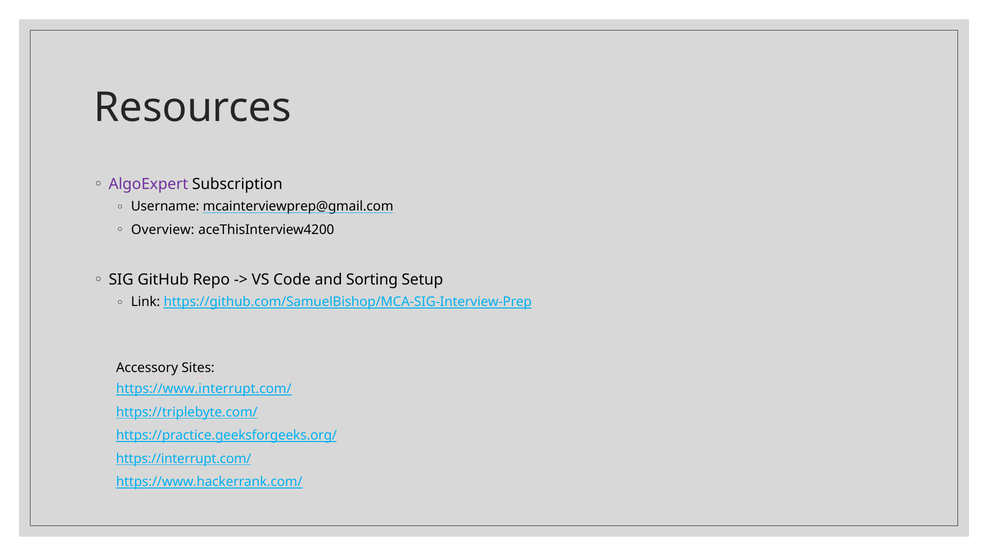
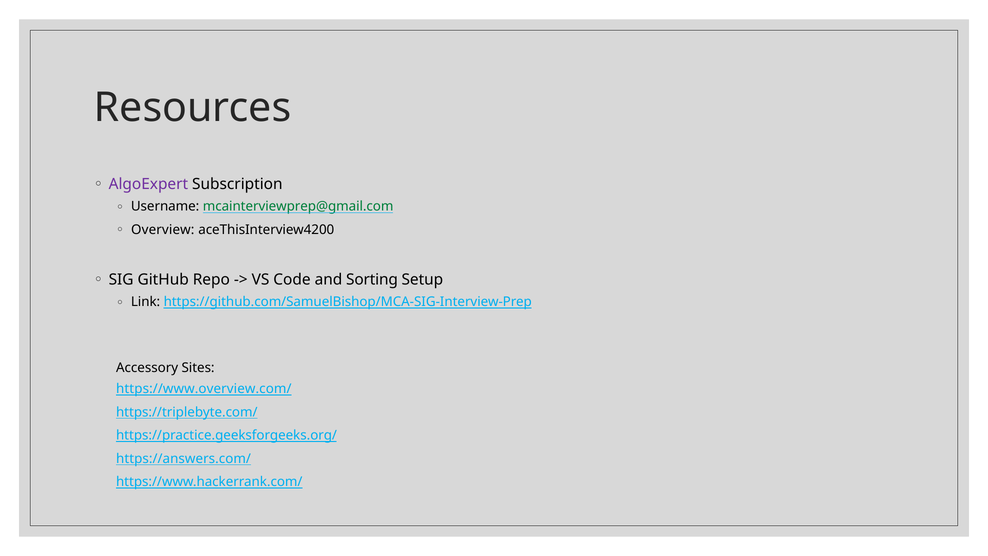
mcainterviewprep@gmail.com colour: black -> green (298, 206)
https://www.interrupt.com/: https://www.interrupt.com/ -> https://www.overview.com/ (204, 389)
https://interrupt.com/: https://interrupt.com/ -> https://answers.com/ (184, 459)
